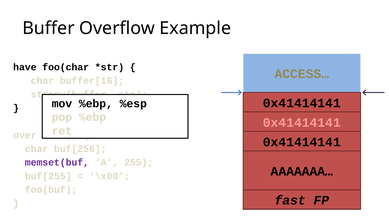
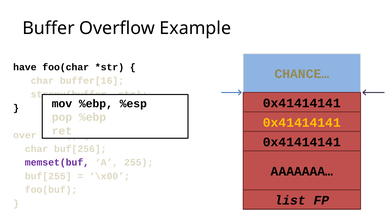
ACCESS…: ACCESS… -> CHANCE… (302, 74)
0x41414141 colour: pink -> yellow (302, 122)
fast: fast -> list (290, 200)
